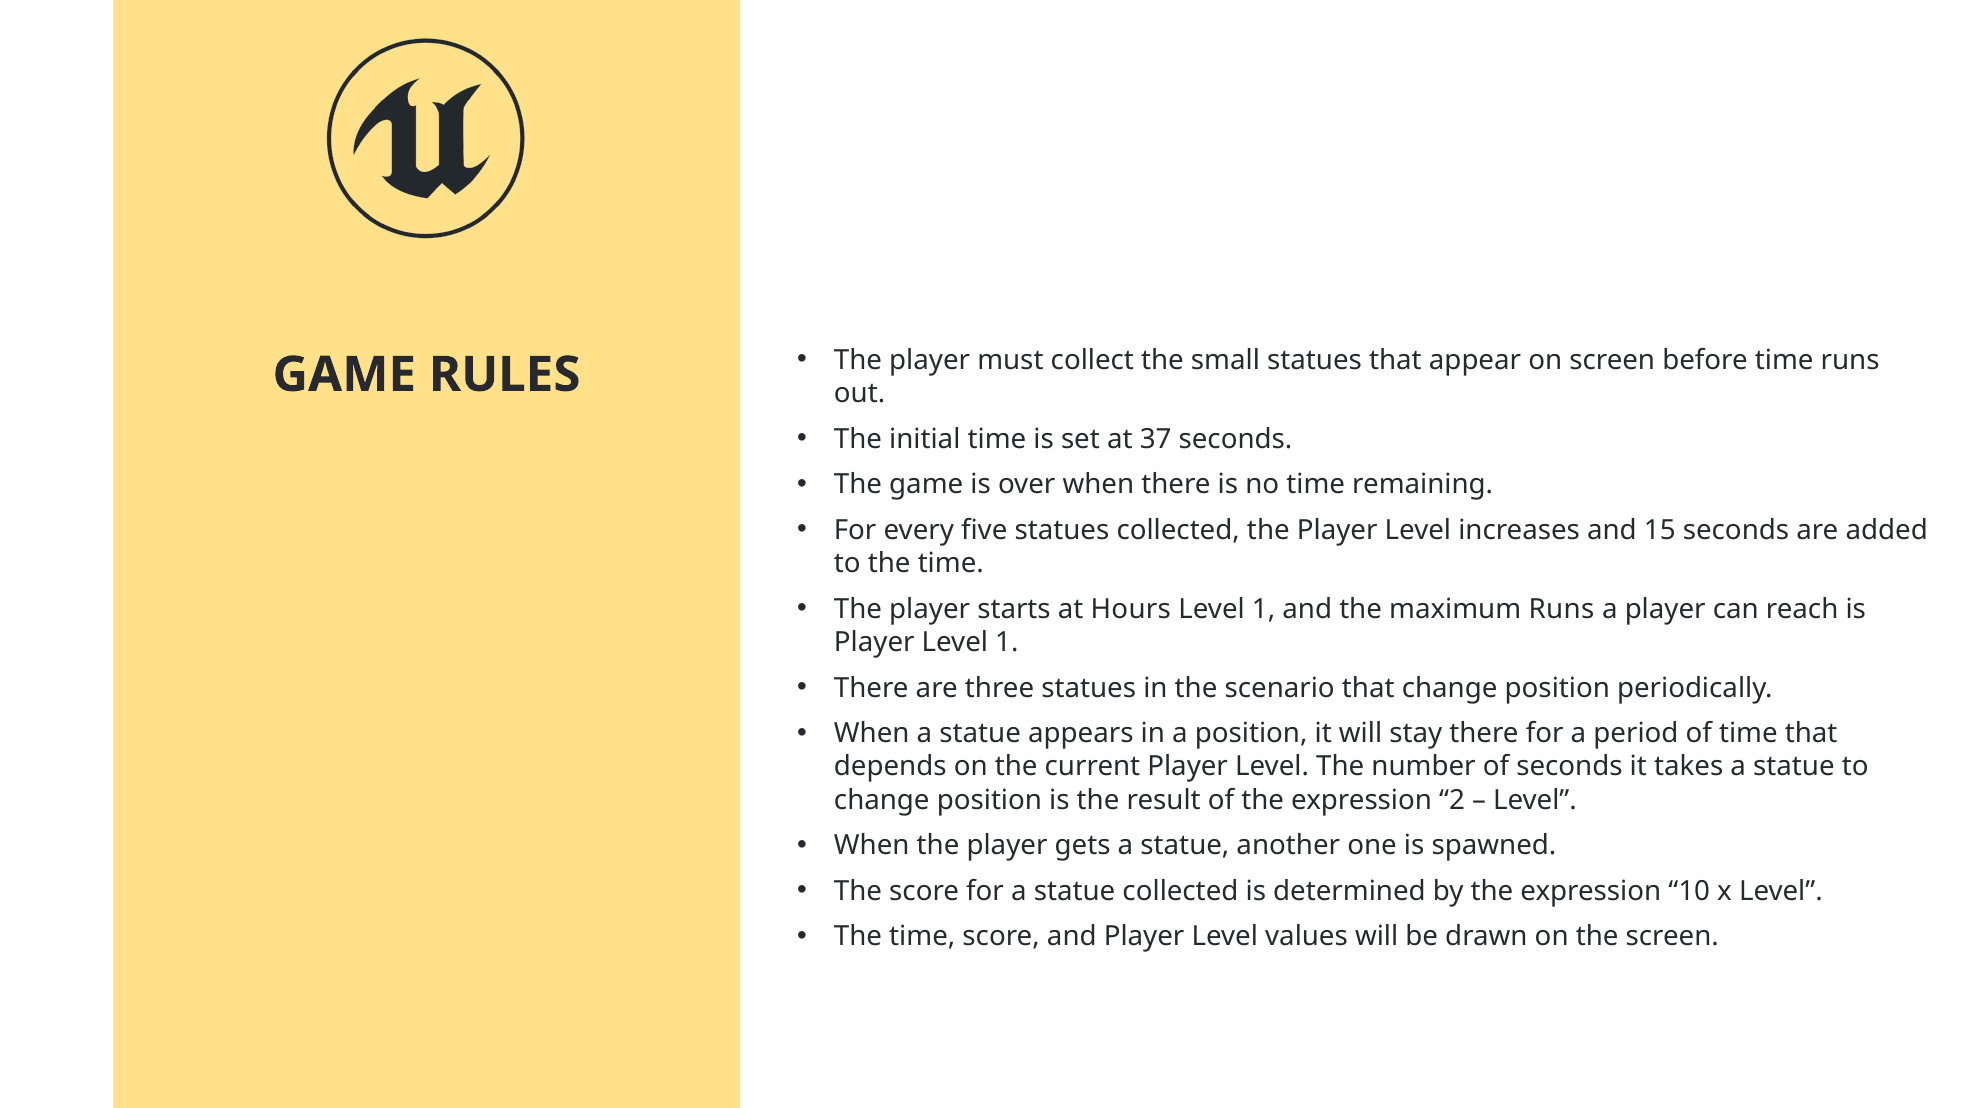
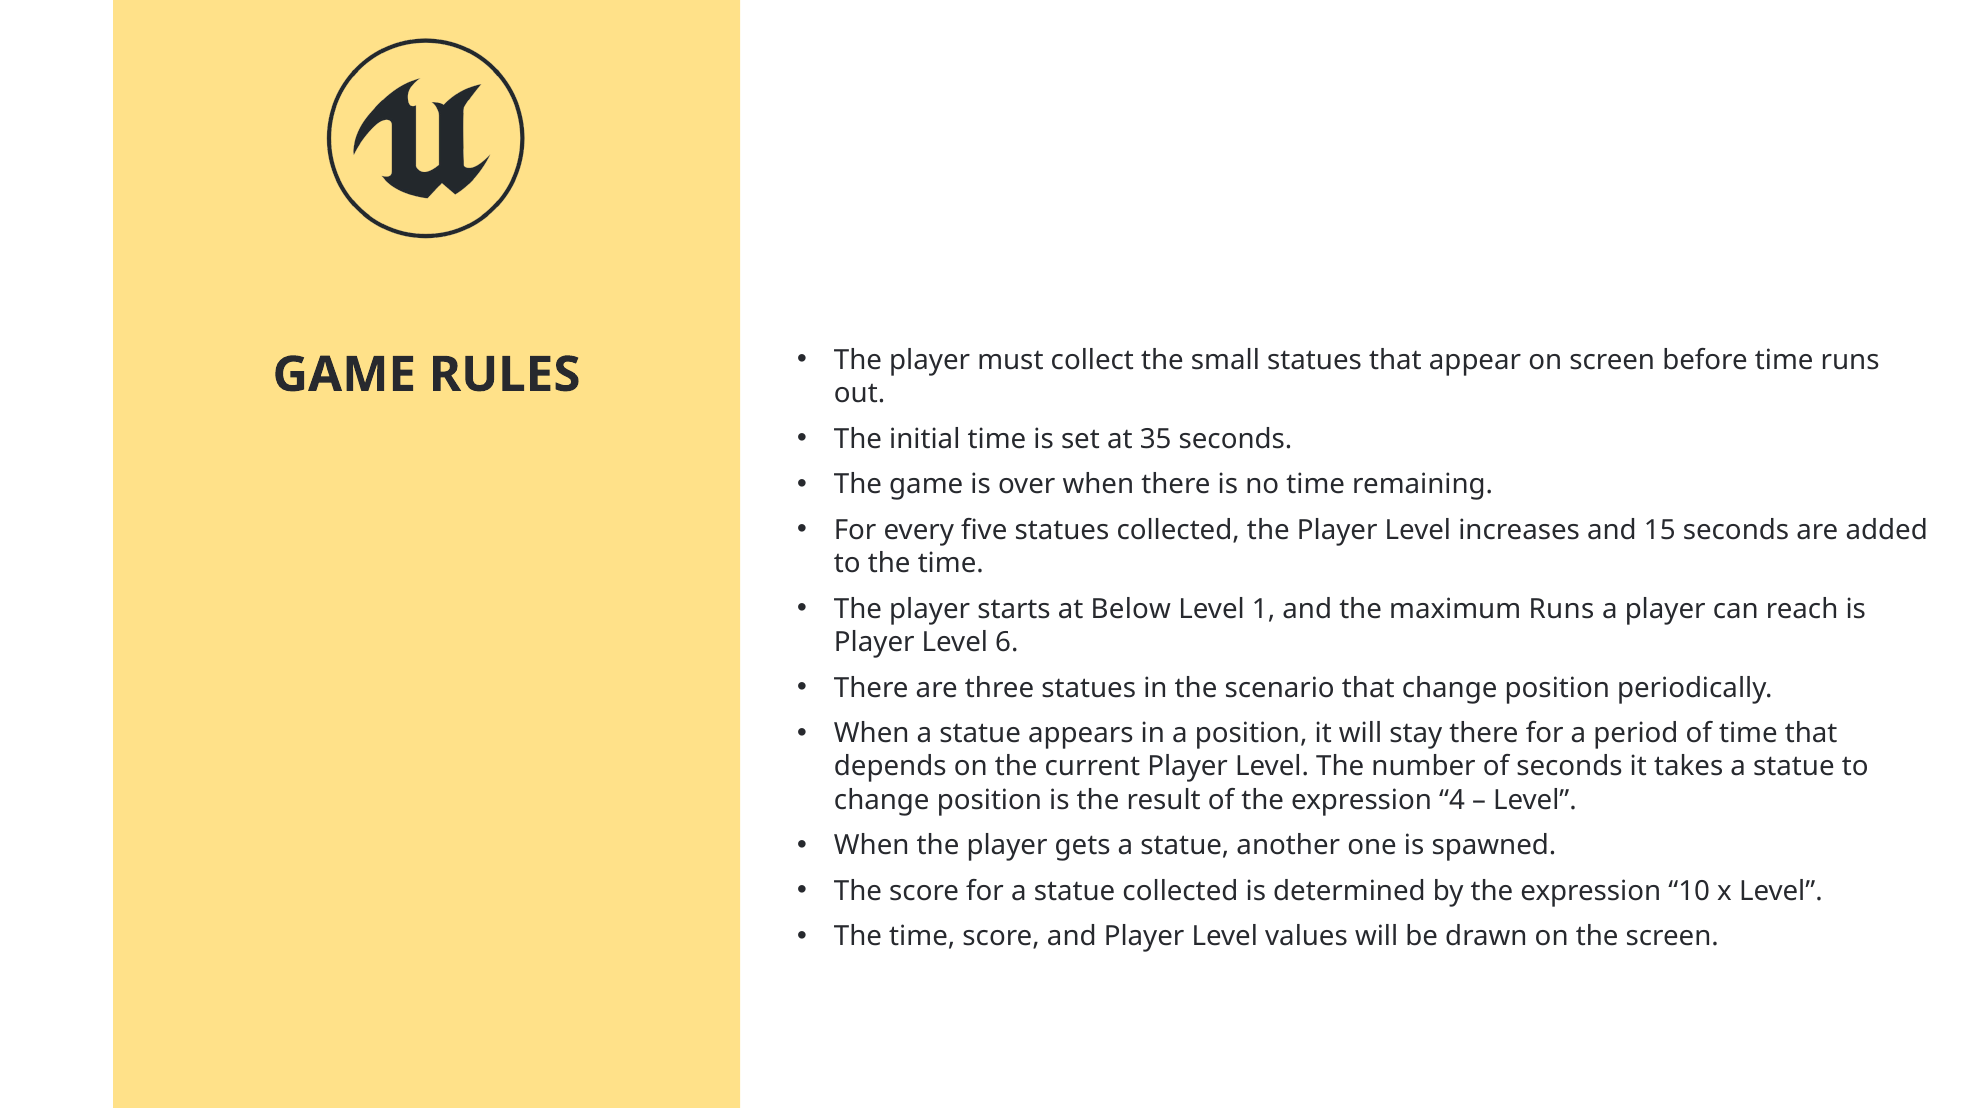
37: 37 -> 35 (1156, 439)
Hours: Hours -> Below (1131, 609)
Player Level 1: 1 -> 6 (1007, 642)
2: 2 -> 4 (1452, 800)
